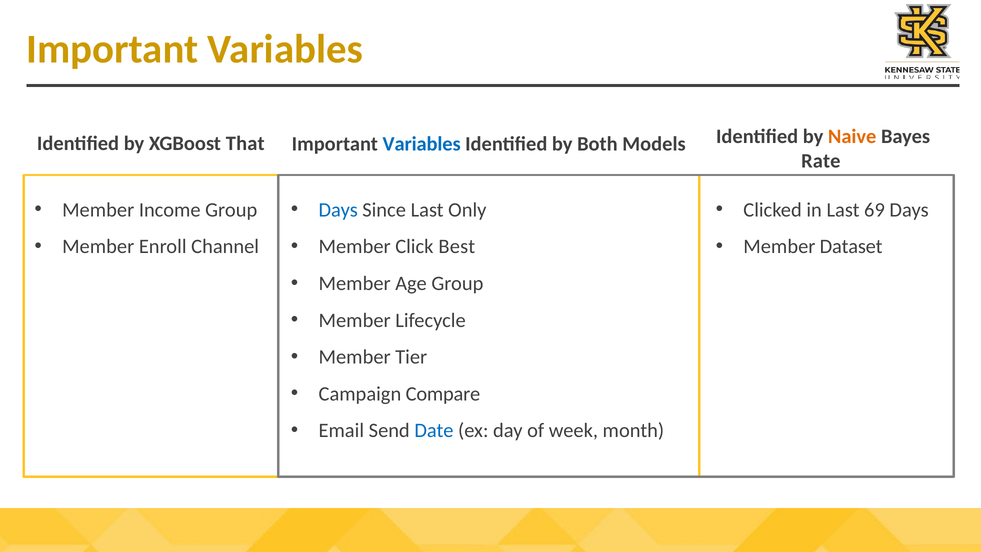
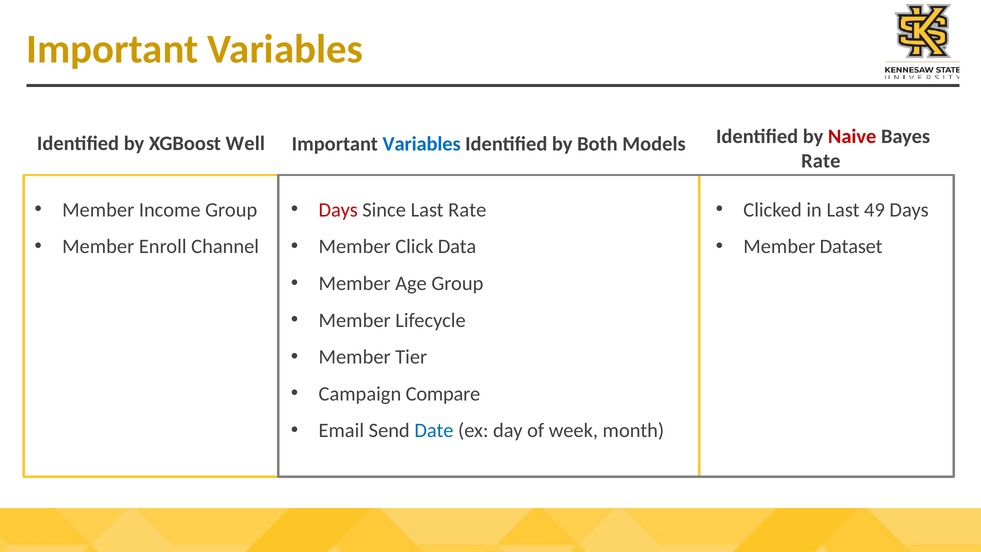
That: That -> Well (245, 143)
Naive colour: orange -> red (852, 136)
Days colour: blue -> red (338, 210)
Last Only: Only -> Rate (467, 210)
69: 69 -> 49 (874, 210)
Best: Best -> Data (457, 247)
